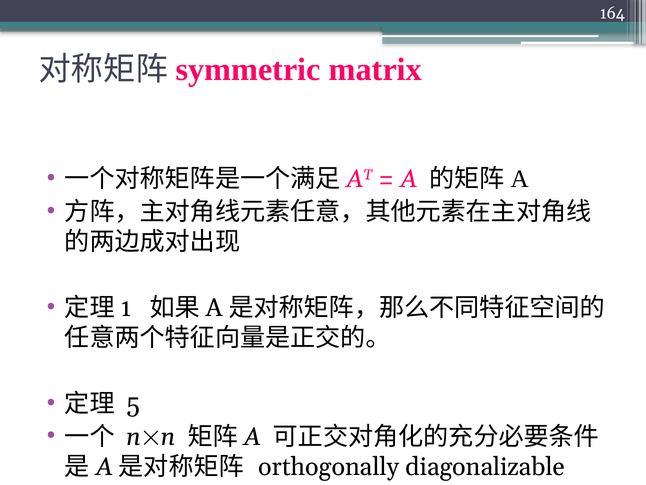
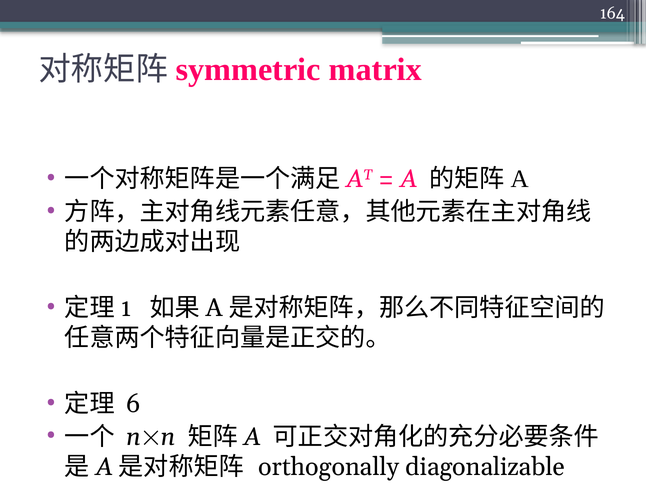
5: 5 -> 6 (133, 404)
